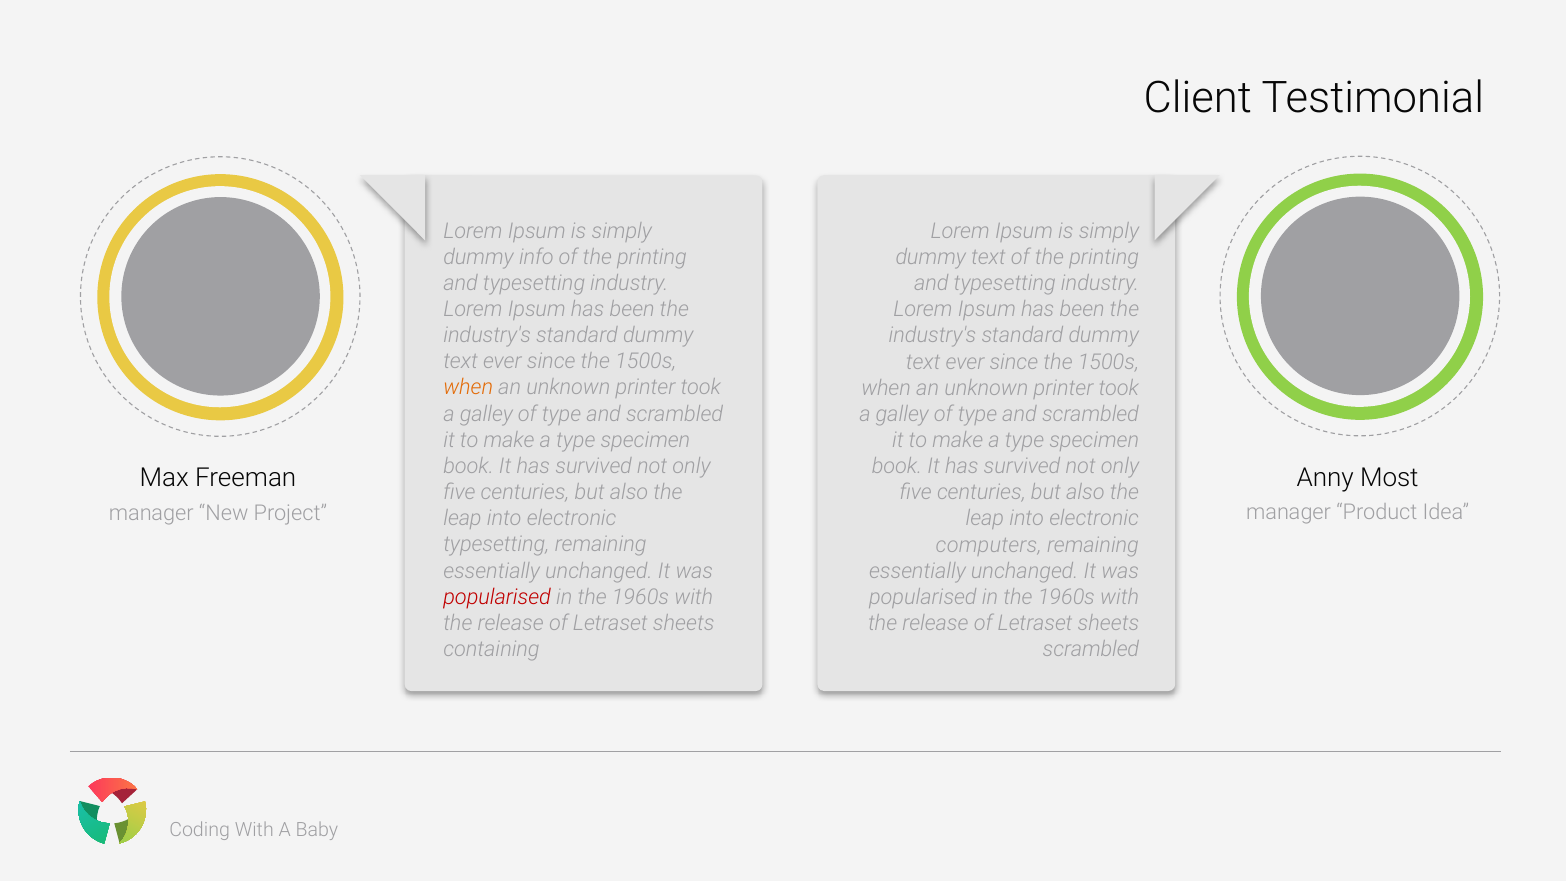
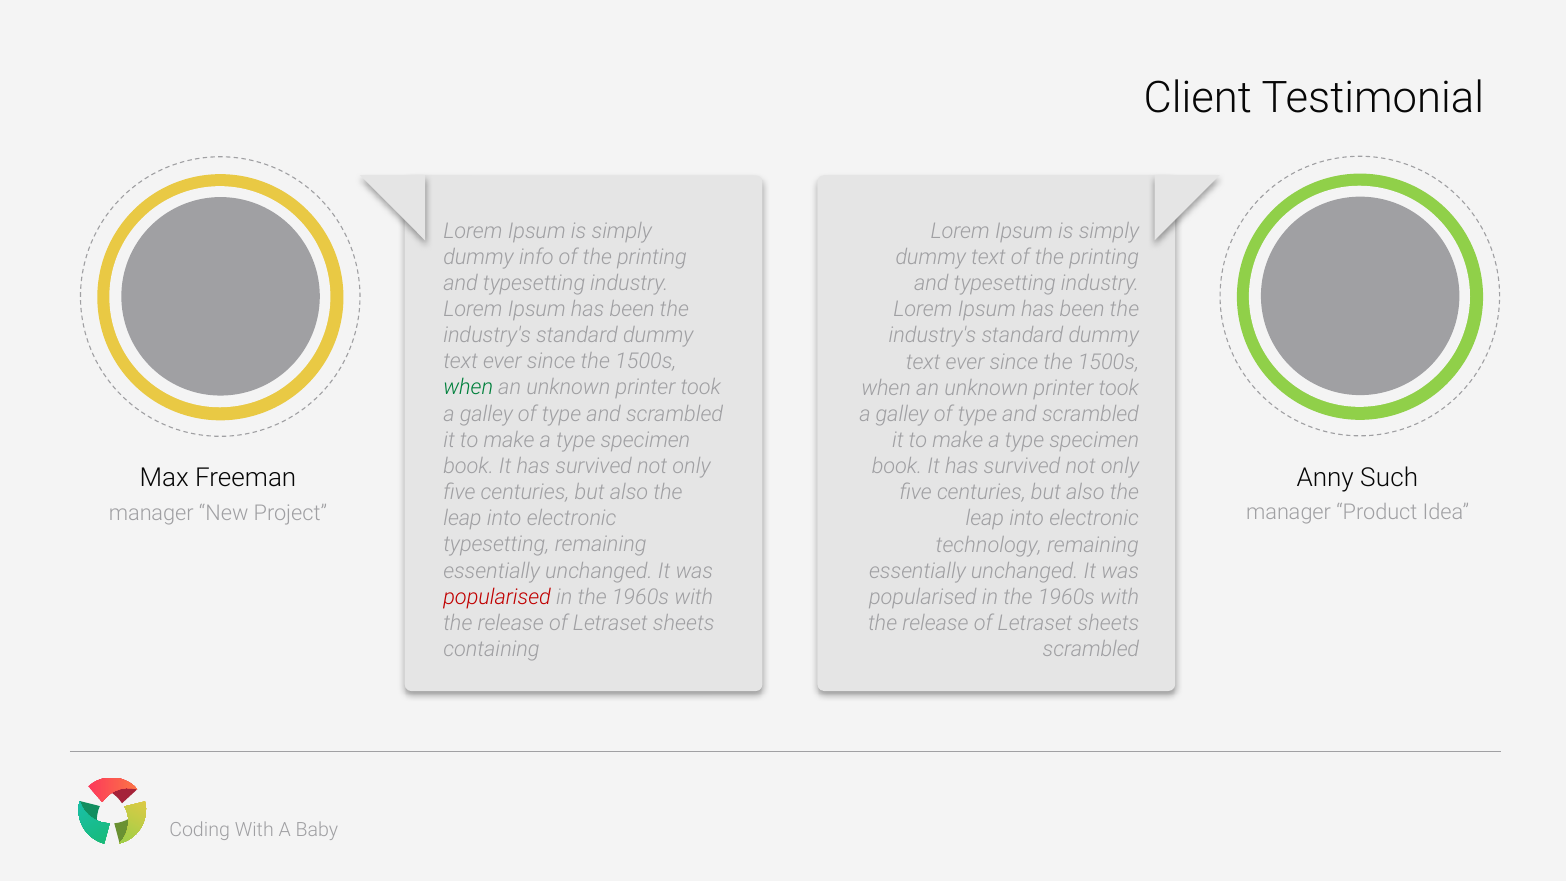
when colour: orange -> green (468, 388)
Most: Most -> Such (1389, 477)
computers: computers -> technology (989, 545)
